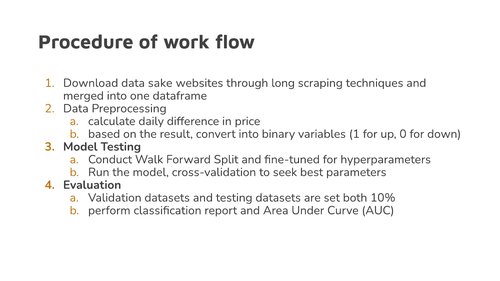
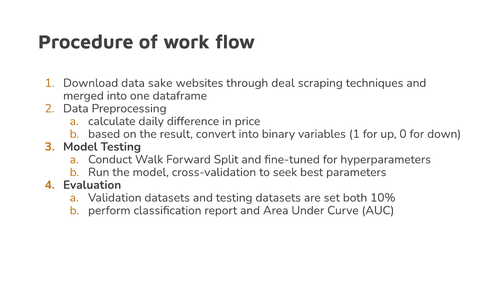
long: long -> deal (283, 83)
